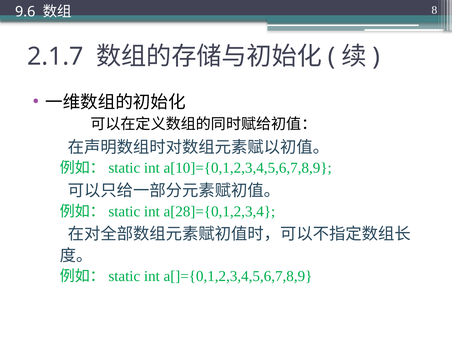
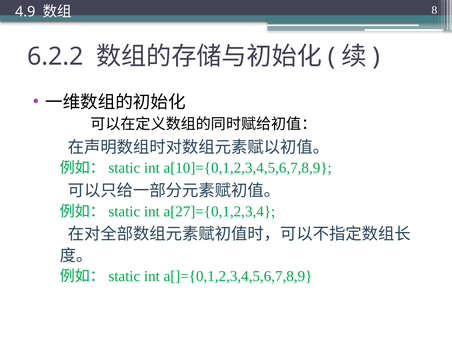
9.6: 9.6 -> 4.9 (25, 12)
2.1.7: 2.1.7 -> 6.2.2 (55, 57)
a[28]={0,1,2,3,4: a[28]={0,1,2,3,4 -> a[27]={0,1,2,3,4 (219, 211)
